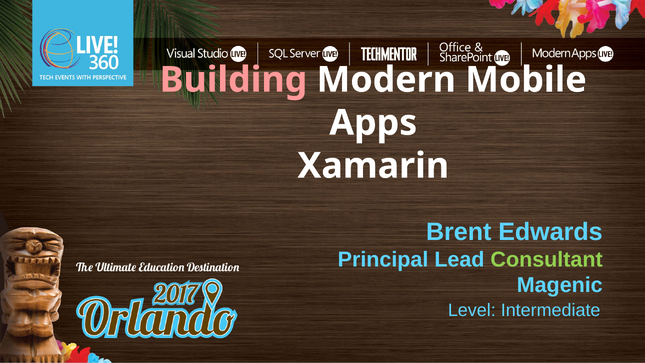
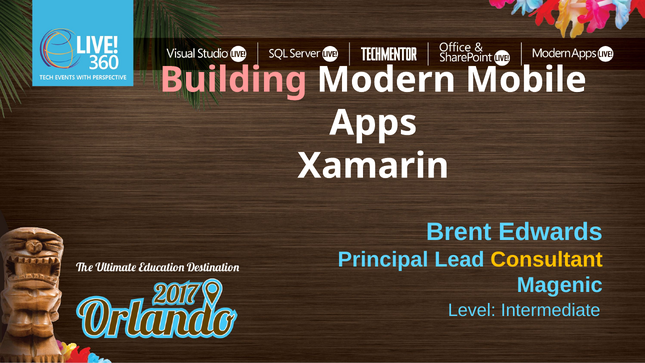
Consultant colour: light green -> yellow (547, 259)
